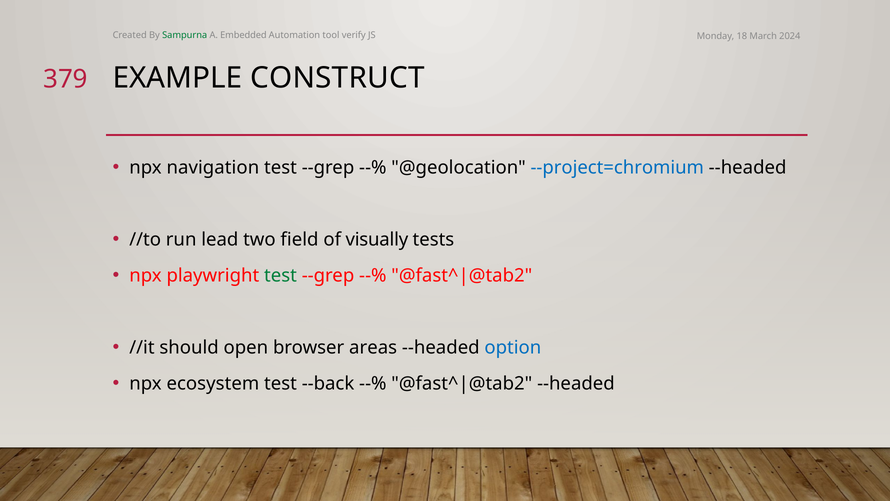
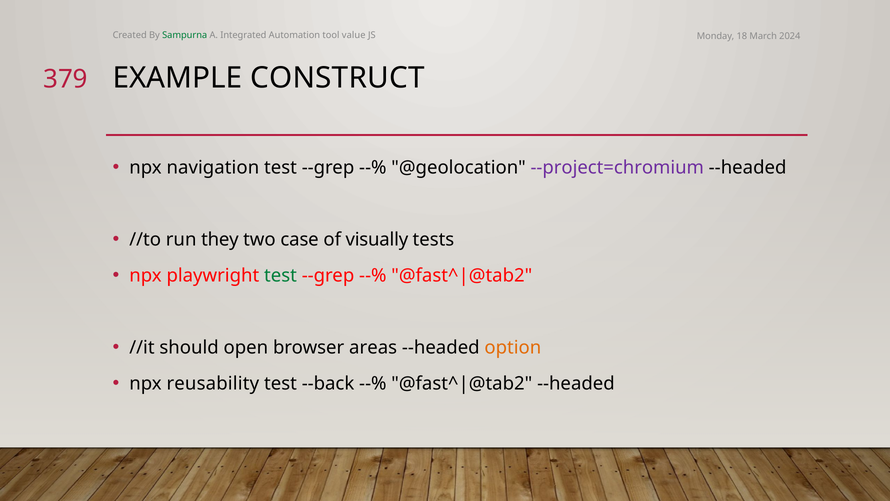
Embedded: Embedded -> Integrated (243, 35)
verify: verify -> value (354, 35)
--project=chromium colour: blue -> purple (617, 167)
lead: lead -> they (220, 239)
field: field -> case (300, 239)
option colour: blue -> orange (513, 347)
ecosystem: ecosystem -> reusability (213, 383)
